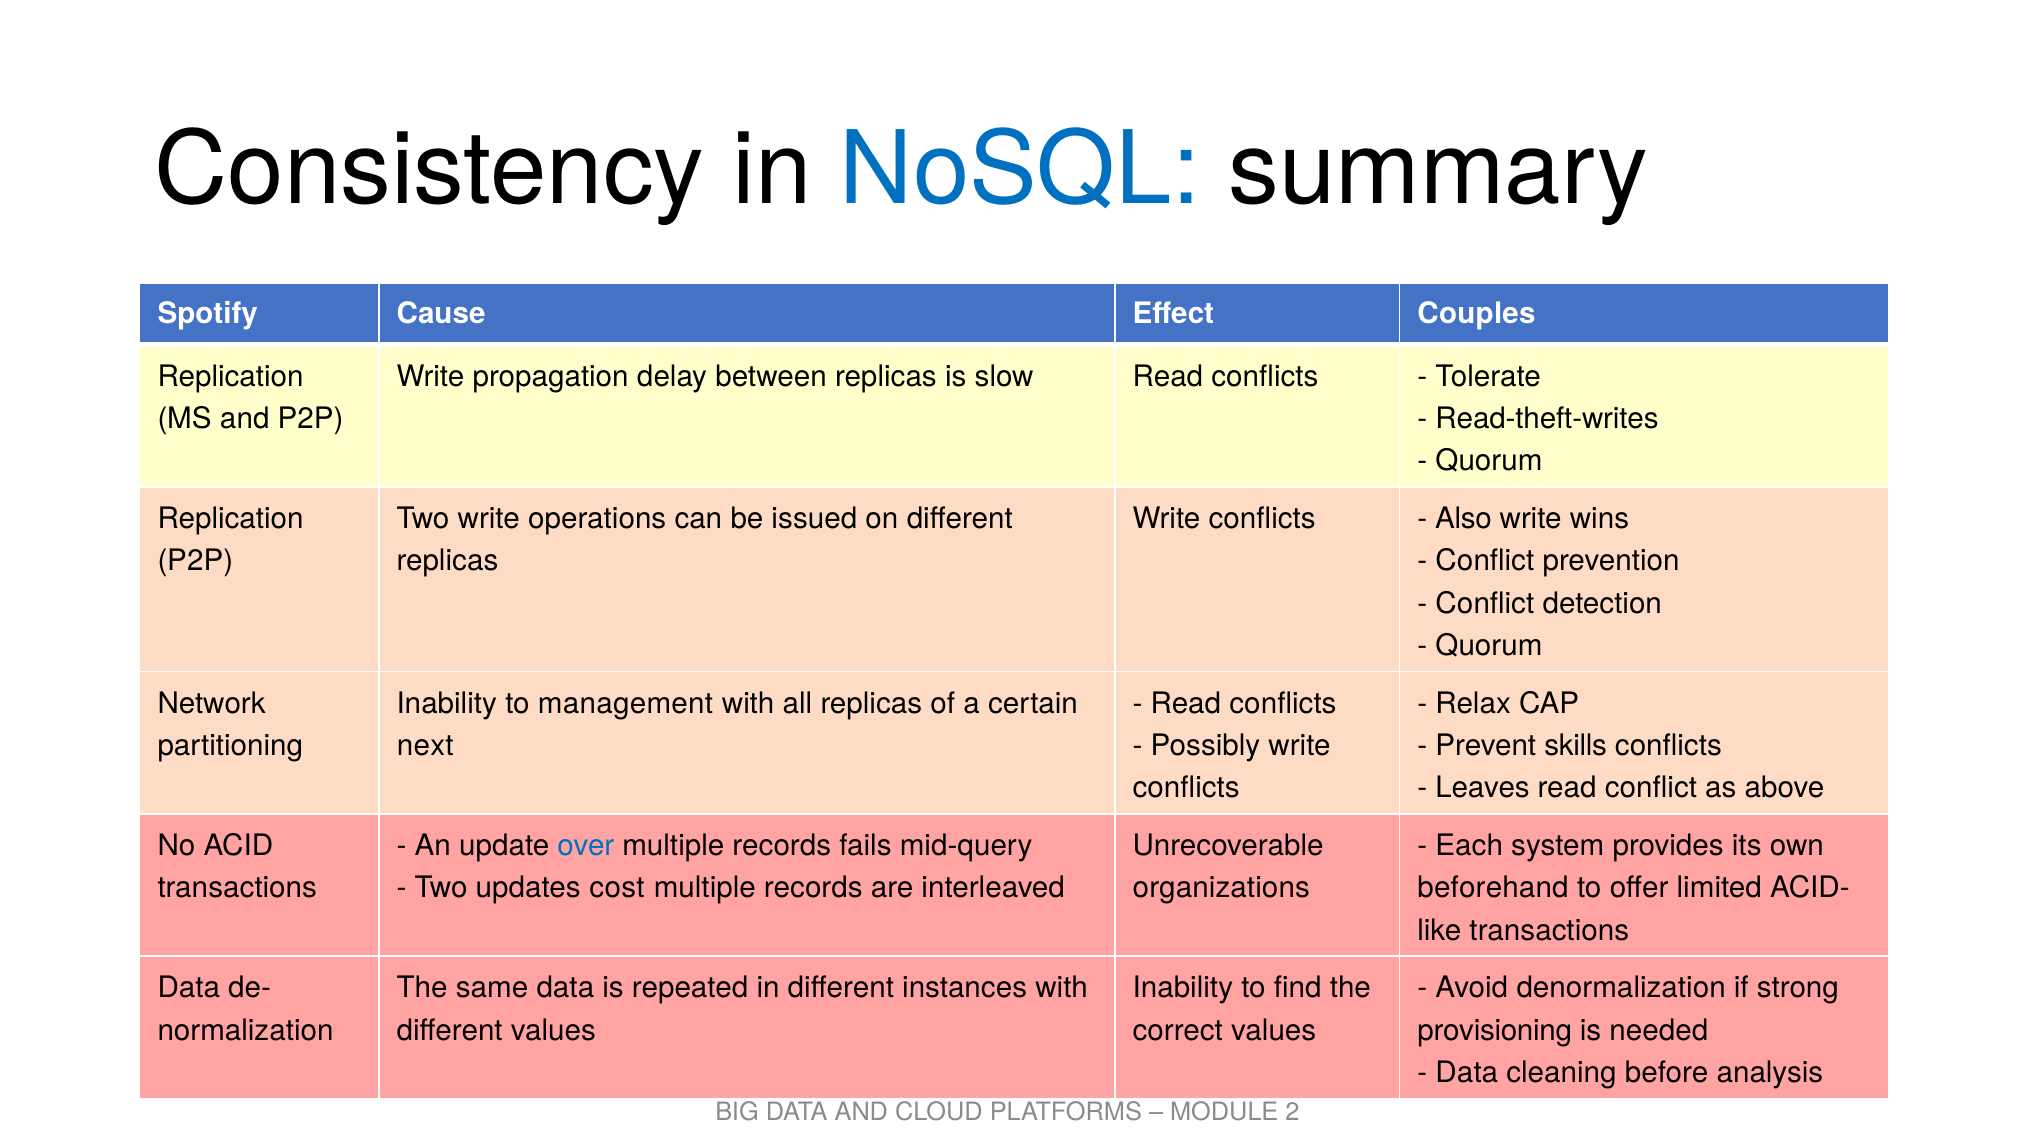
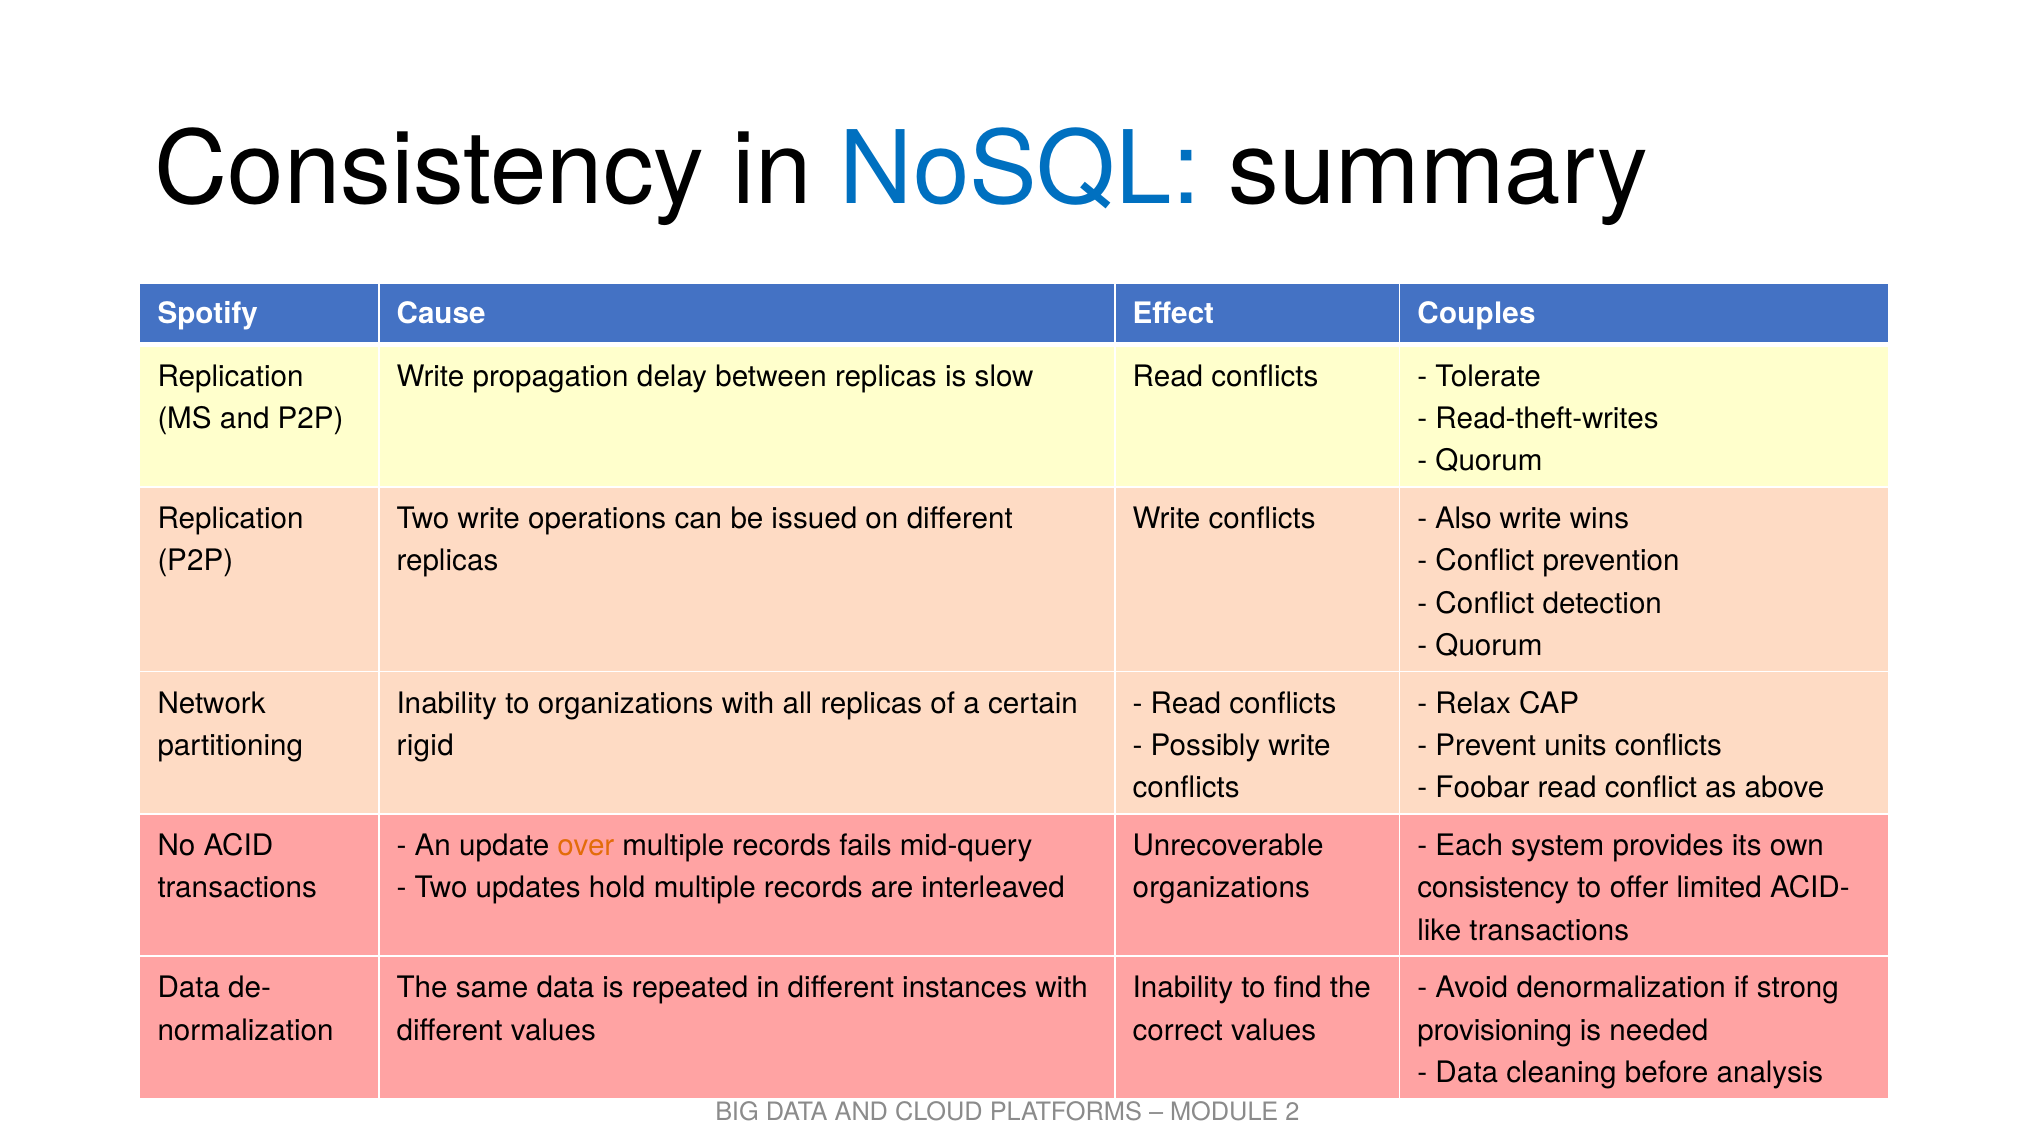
to management: management -> organizations (626, 704)
next: next -> rigid (425, 746)
skills: skills -> units (1576, 746)
Leaves: Leaves -> Foobar (1482, 788)
over colour: blue -> orange (586, 846)
cost: cost -> hold (617, 888)
beforehand: beforehand -> consistency (1493, 888)
